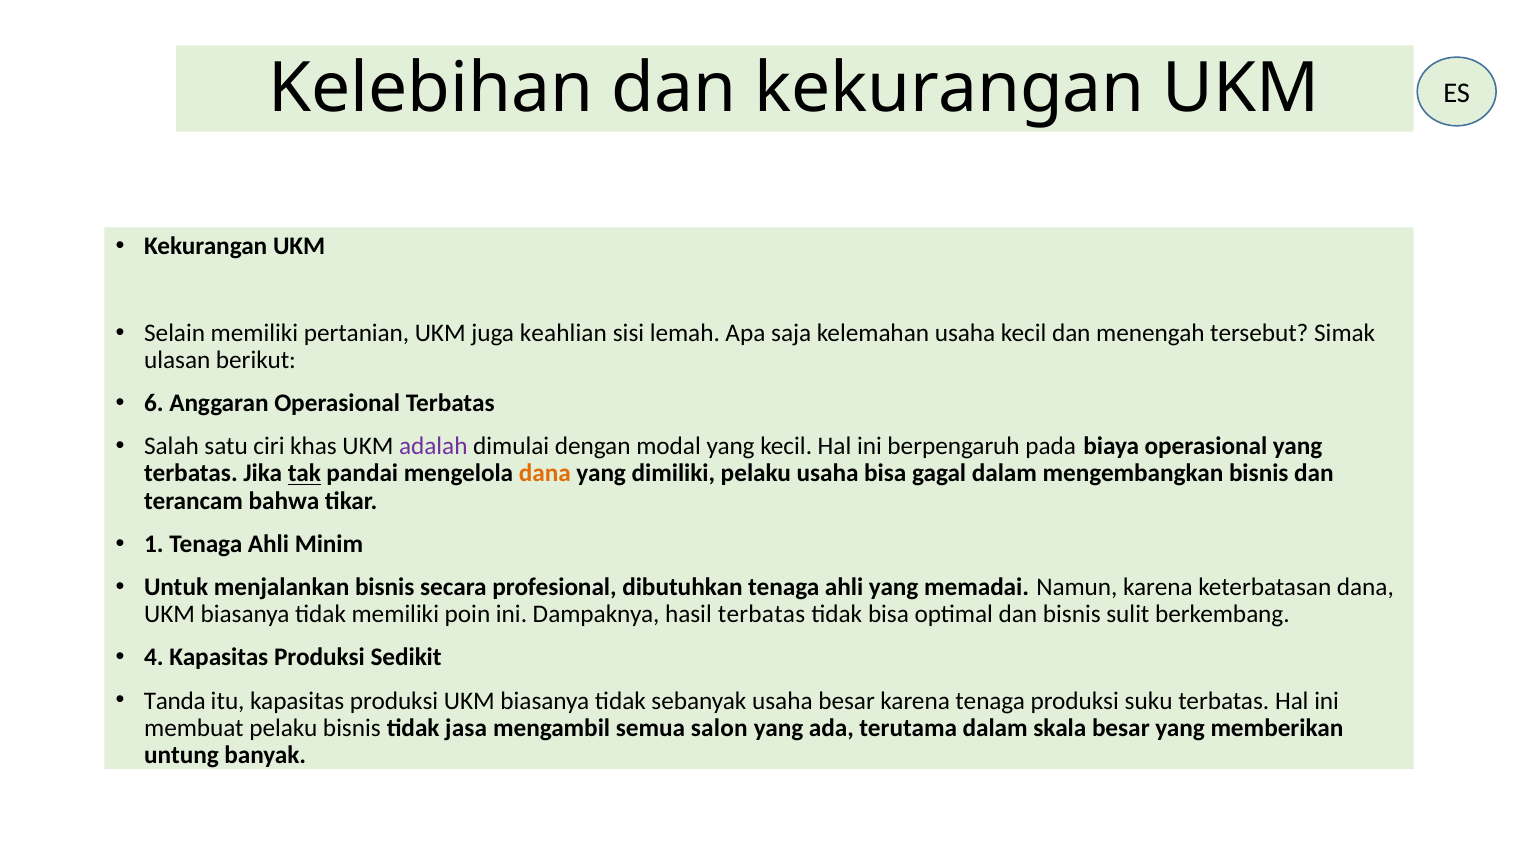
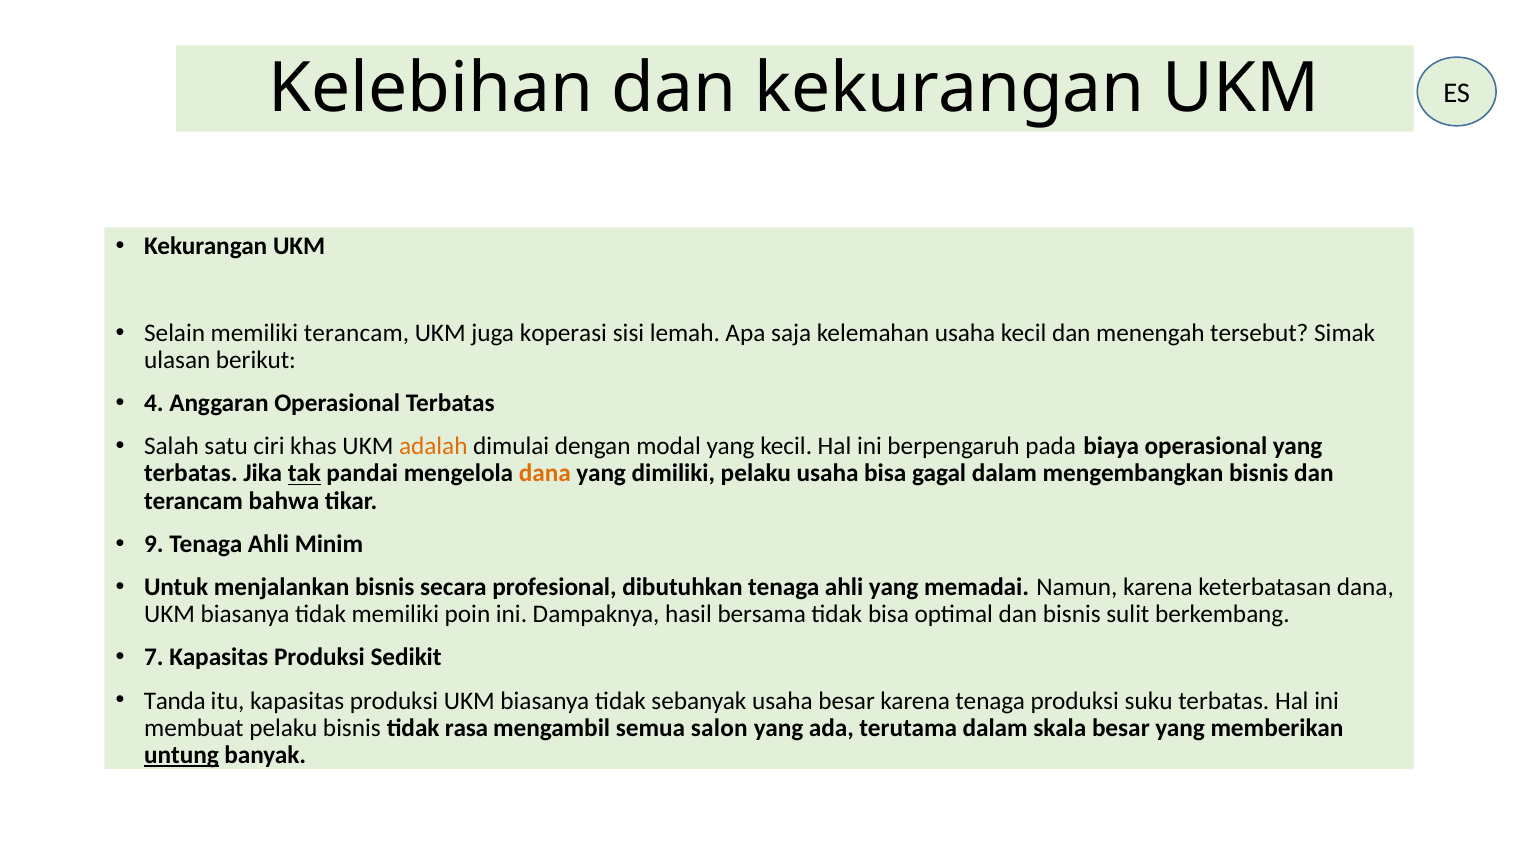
memiliki pertanian: pertanian -> terancam (356, 333)
keahlian: keahlian -> koperasi (563, 333)
6: 6 -> 4 (154, 403)
adalah colour: purple -> orange (433, 446)
1: 1 -> 9 (154, 544)
hasil terbatas: terbatas -> bersama (762, 614)
4: 4 -> 7 (154, 657)
jasa: jasa -> rasa (466, 728)
untung underline: none -> present (181, 755)
